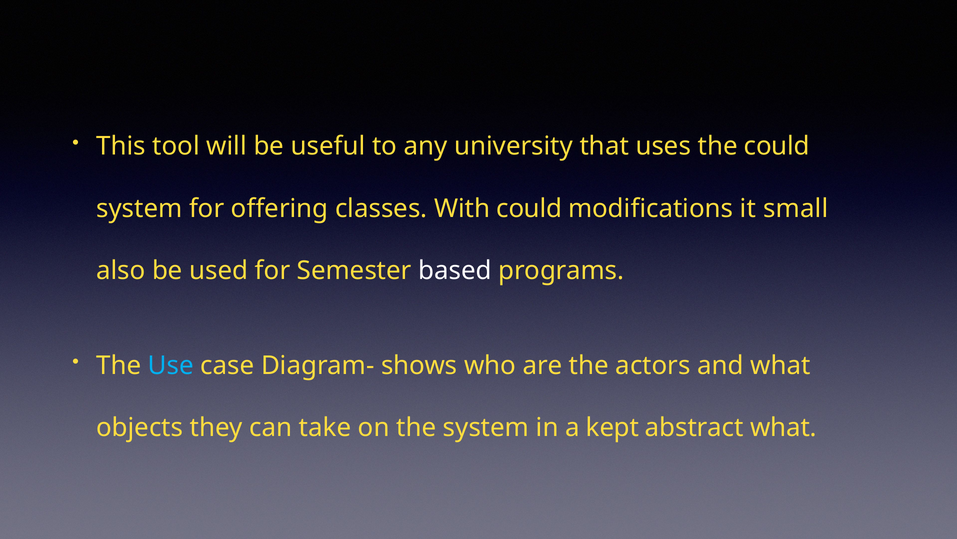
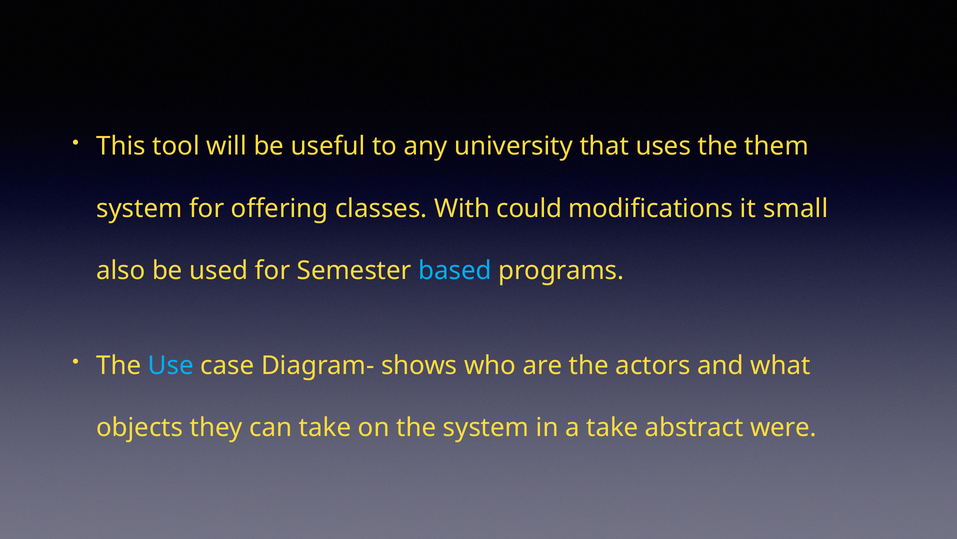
the could: could -> them (777, 146)
based colour: white -> light blue (455, 271)
a kept: kept -> take (612, 427)
abstract what: what -> were (783, 427)
